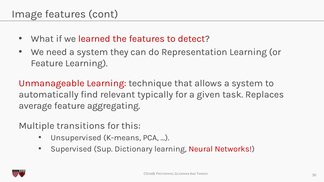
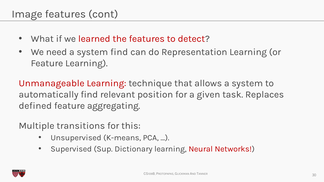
system they: they -> find (119, 52)
typically: typically -> position (155, 95)
average: average -> defined (35, 106)
